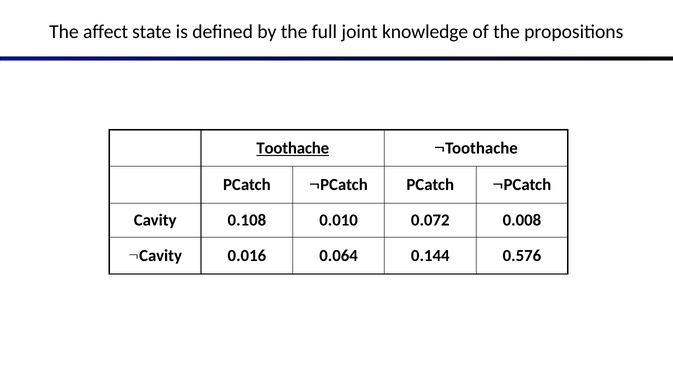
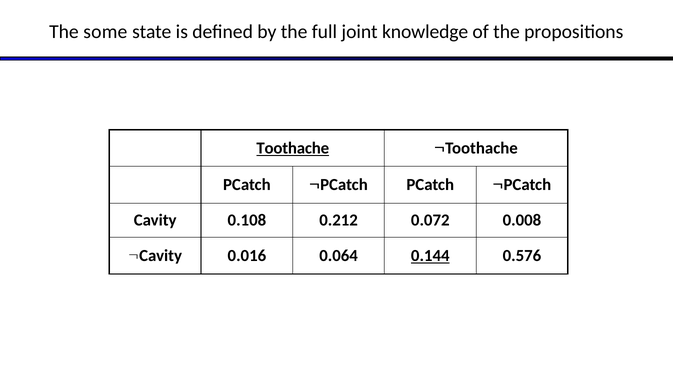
affect: affect -> some (105, 31)
0.010: 0.010 -> 0.212 (339, 220)
0.144 underline: none -> present (430, 256)
